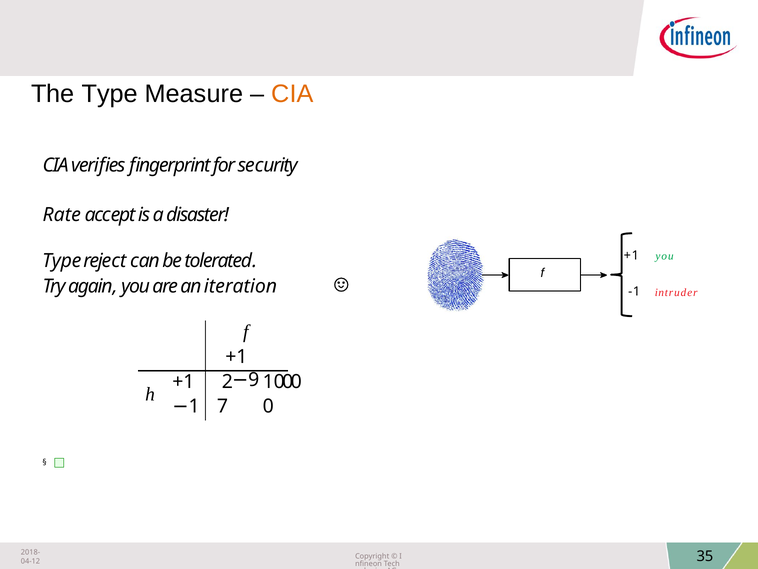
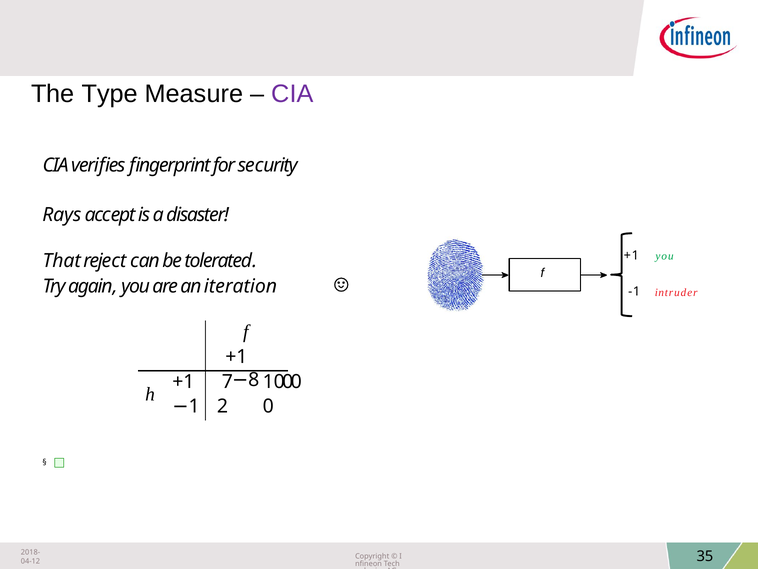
CIA colour: orange -> purple (292, 94)
Rate: Rate -> Rays (62, 215)
Type: Type -> That (62, 261)
9: 9 -> 8 (254, 380)
2: 2 -> 7 (227, 381)
7: 7 -> 2 (223, 406)
